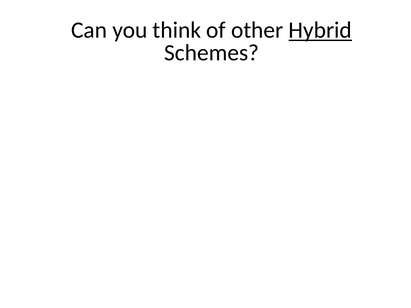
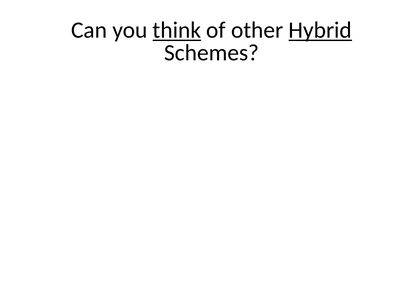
think underline: none -> present (177, 30)
